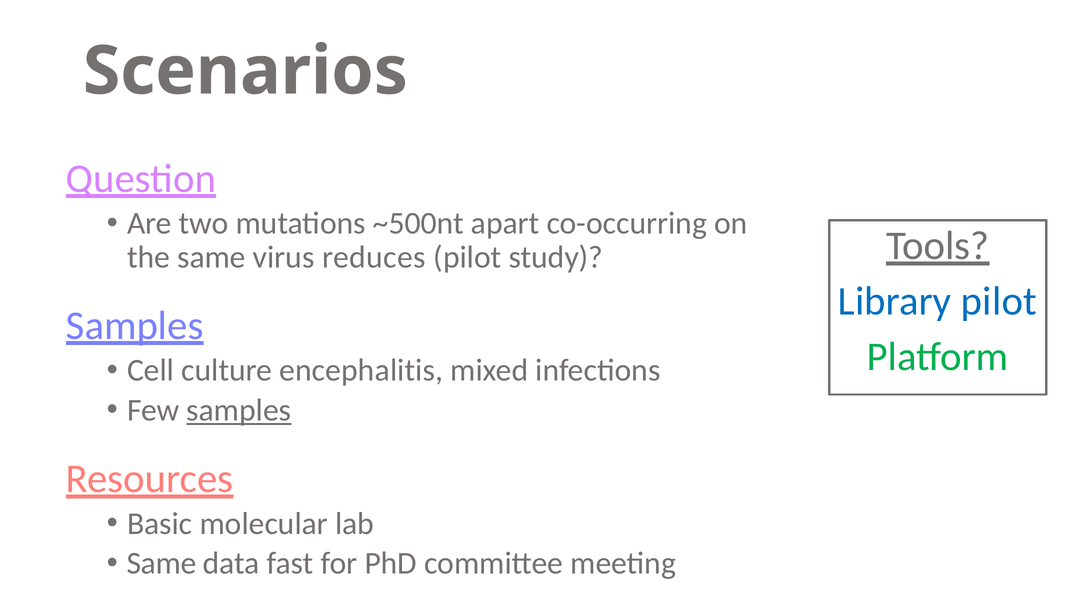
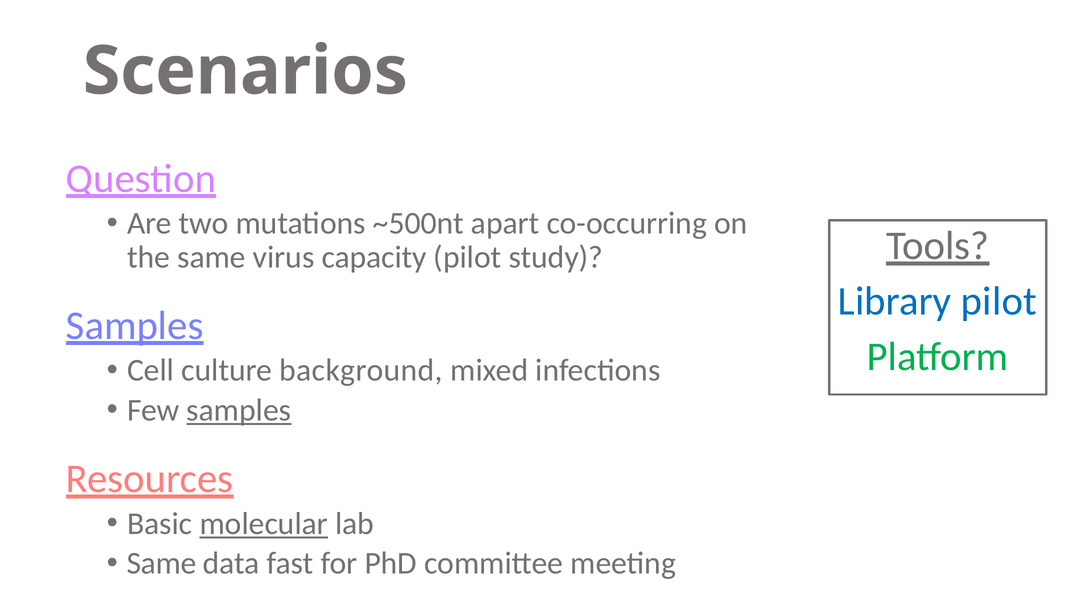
reduces: reduces -> capacity (374, 258)
encephalitis: encephalitis -> background (361, 371)
molecular underline: none -> present (264, 524)
